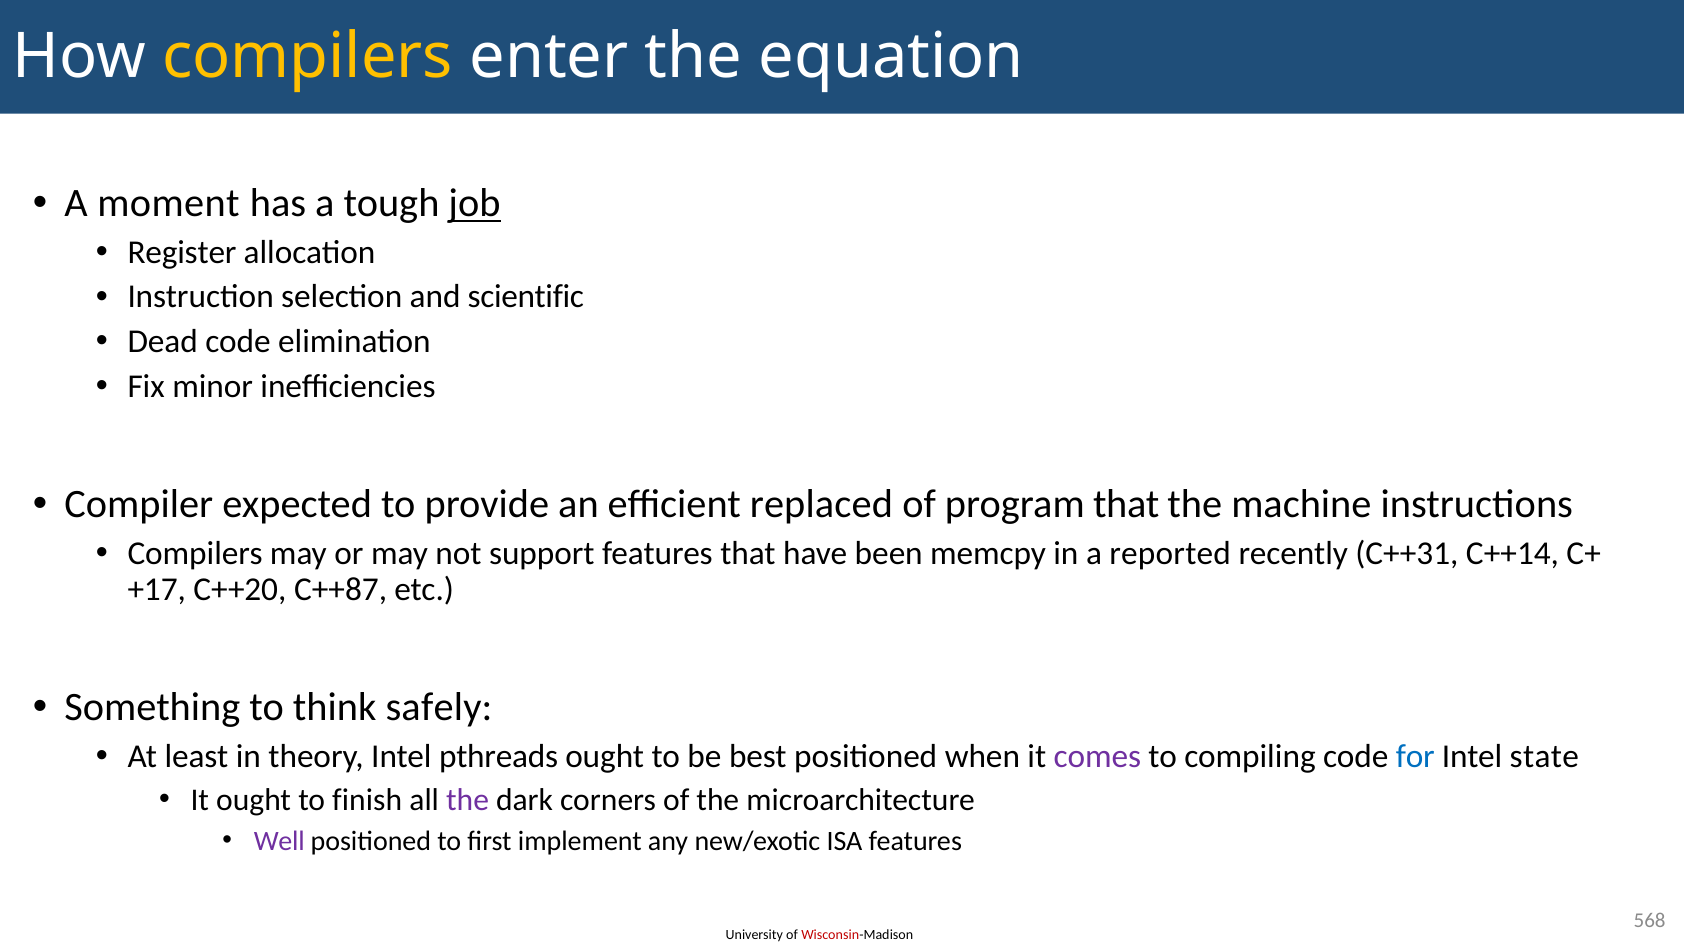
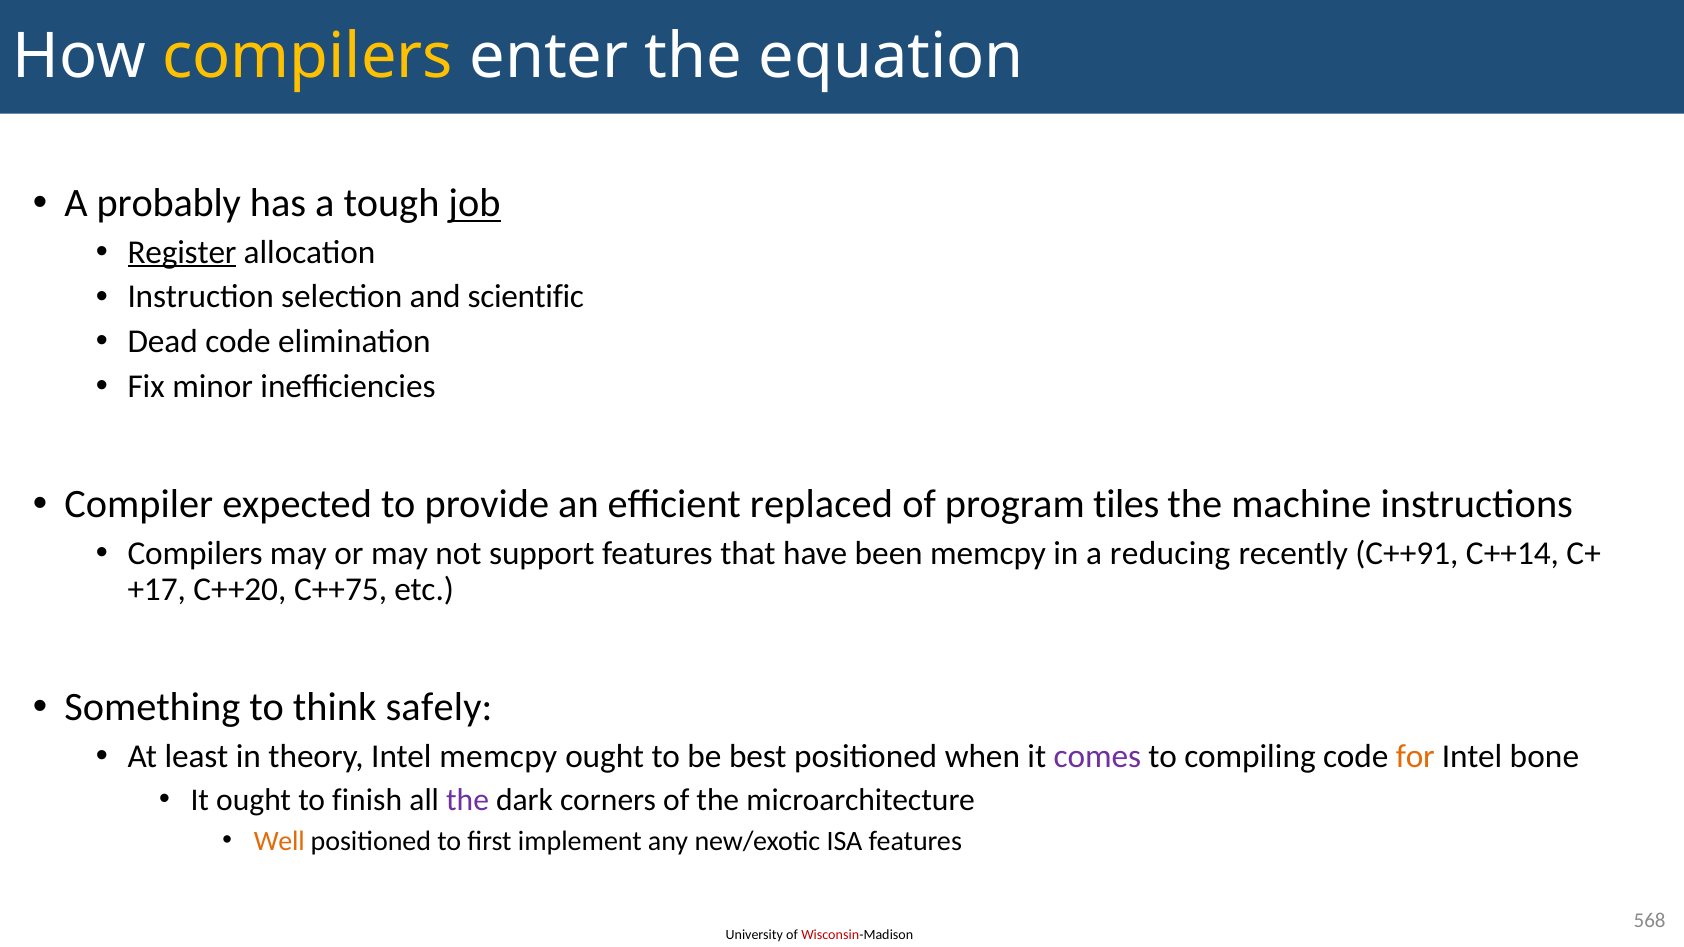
moment: moment -> probably (169, 204)
Register underline: none -> present (182, 252)
program that: that -> tiles (1126, 505)
reported: reported -> reducing (1170, 553)
C++31: C++31 -> C++91 (1407, 553)
C++87: C++87 -> C++75 (341, 589)
Intel pthreads: pthreads -> memcpy (498, 756)
for colour: blue -> orange (1415, 756)
state: state -> bone (1544, 756)
Well colour: purple -> orange (279, 841)
